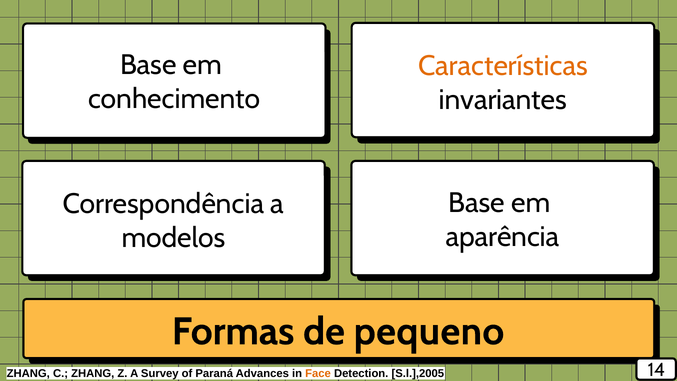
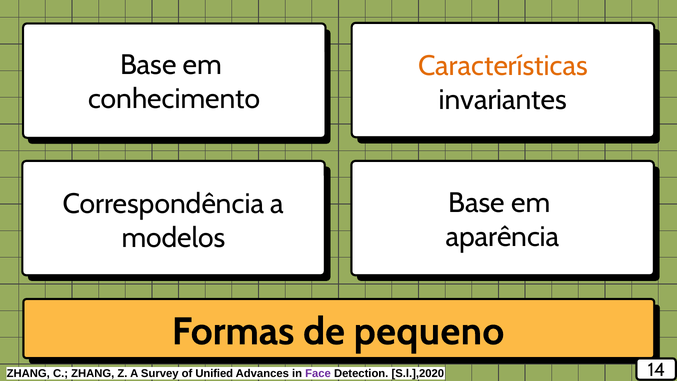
Paraná: Paraná -> Unified (214, 373)
Face colour: orange -> purple (318, 373)
S.l.],2005: S.l.],2005 -> S.l.],2020 (418, 373)
